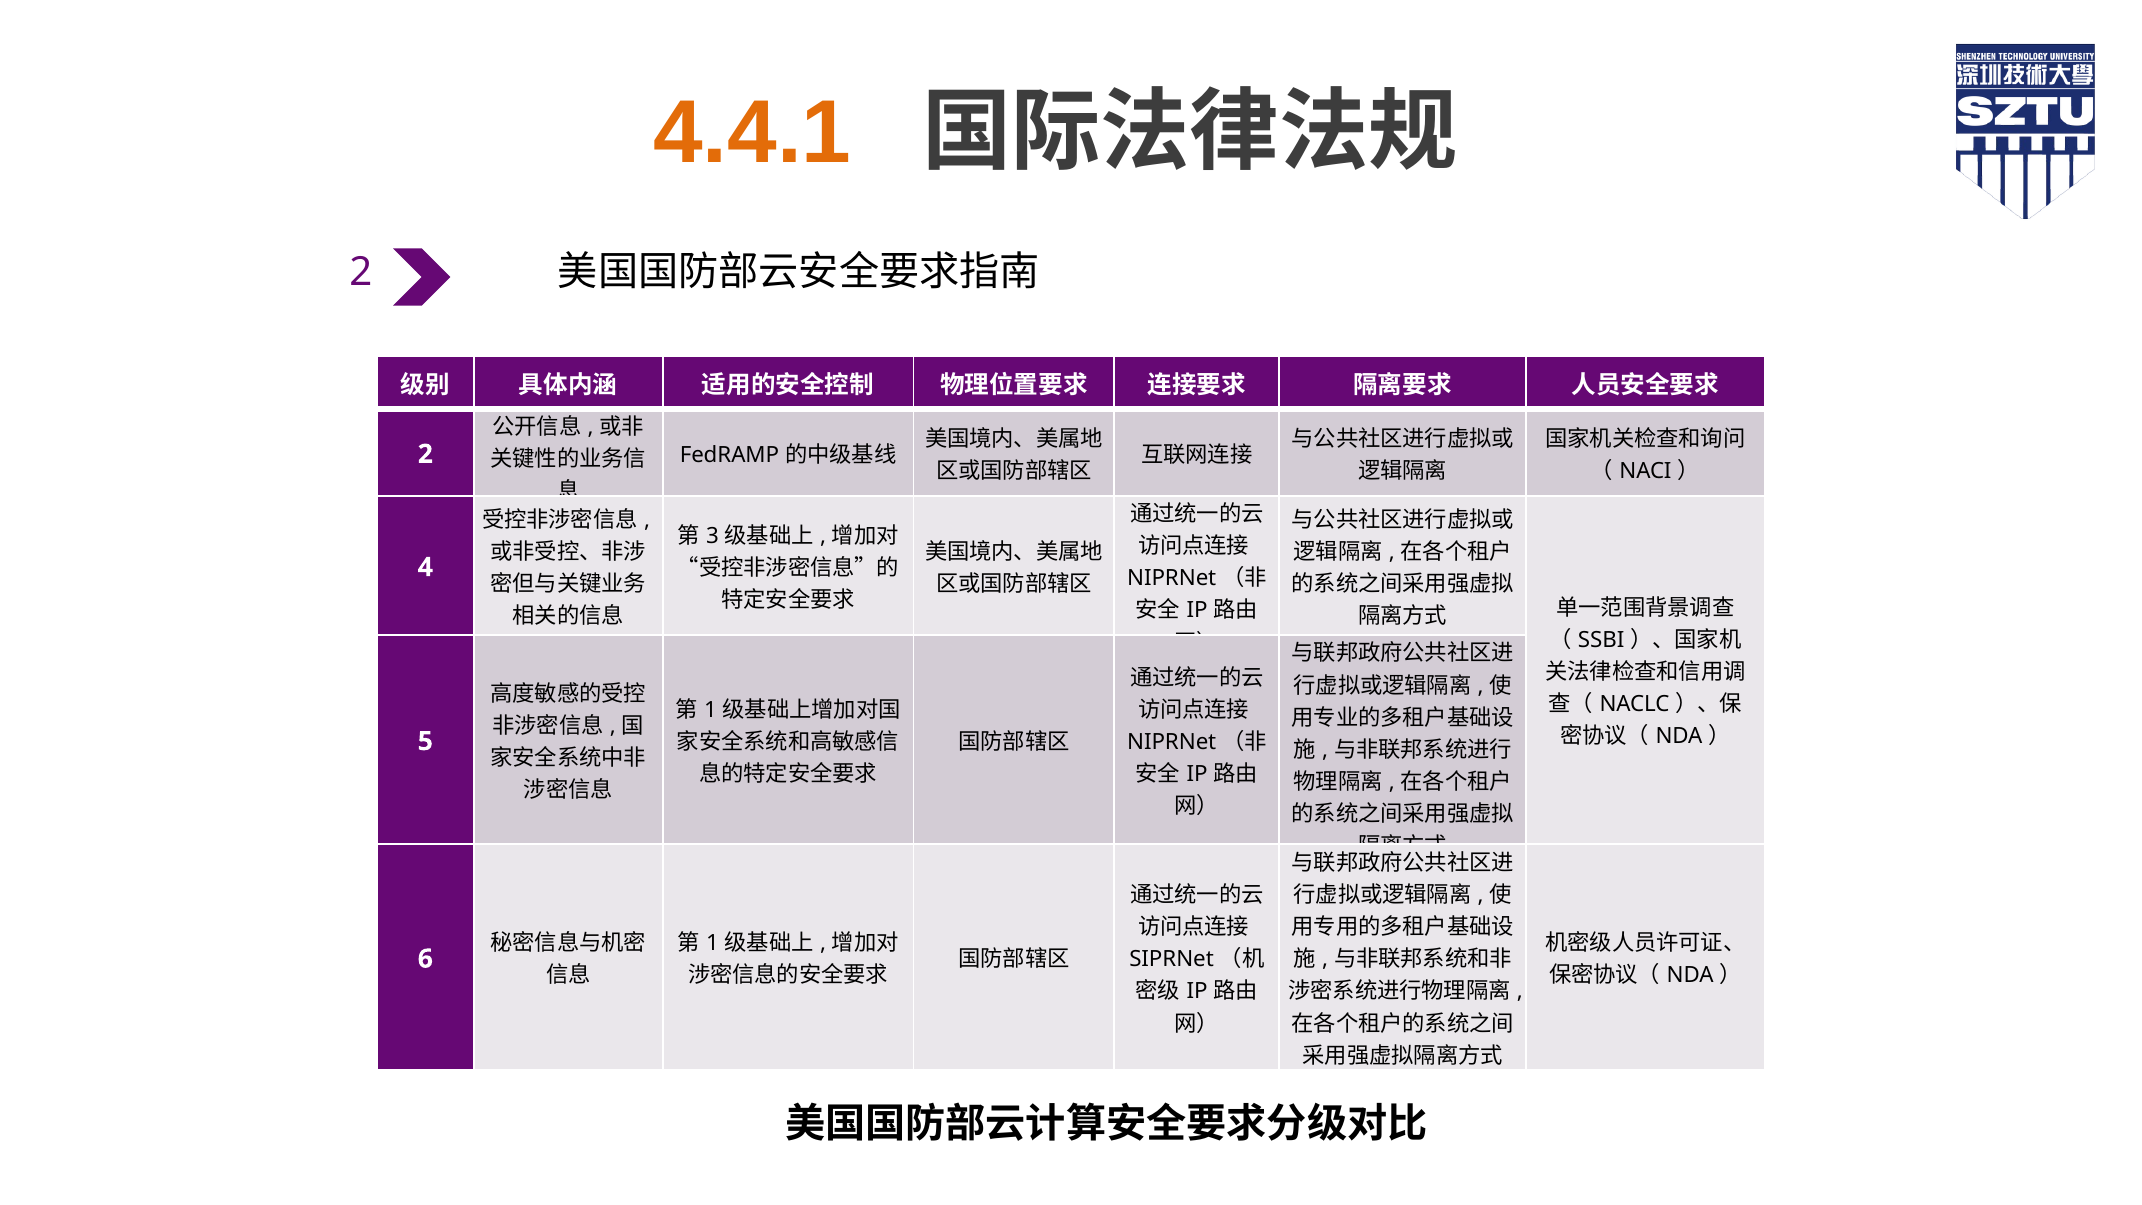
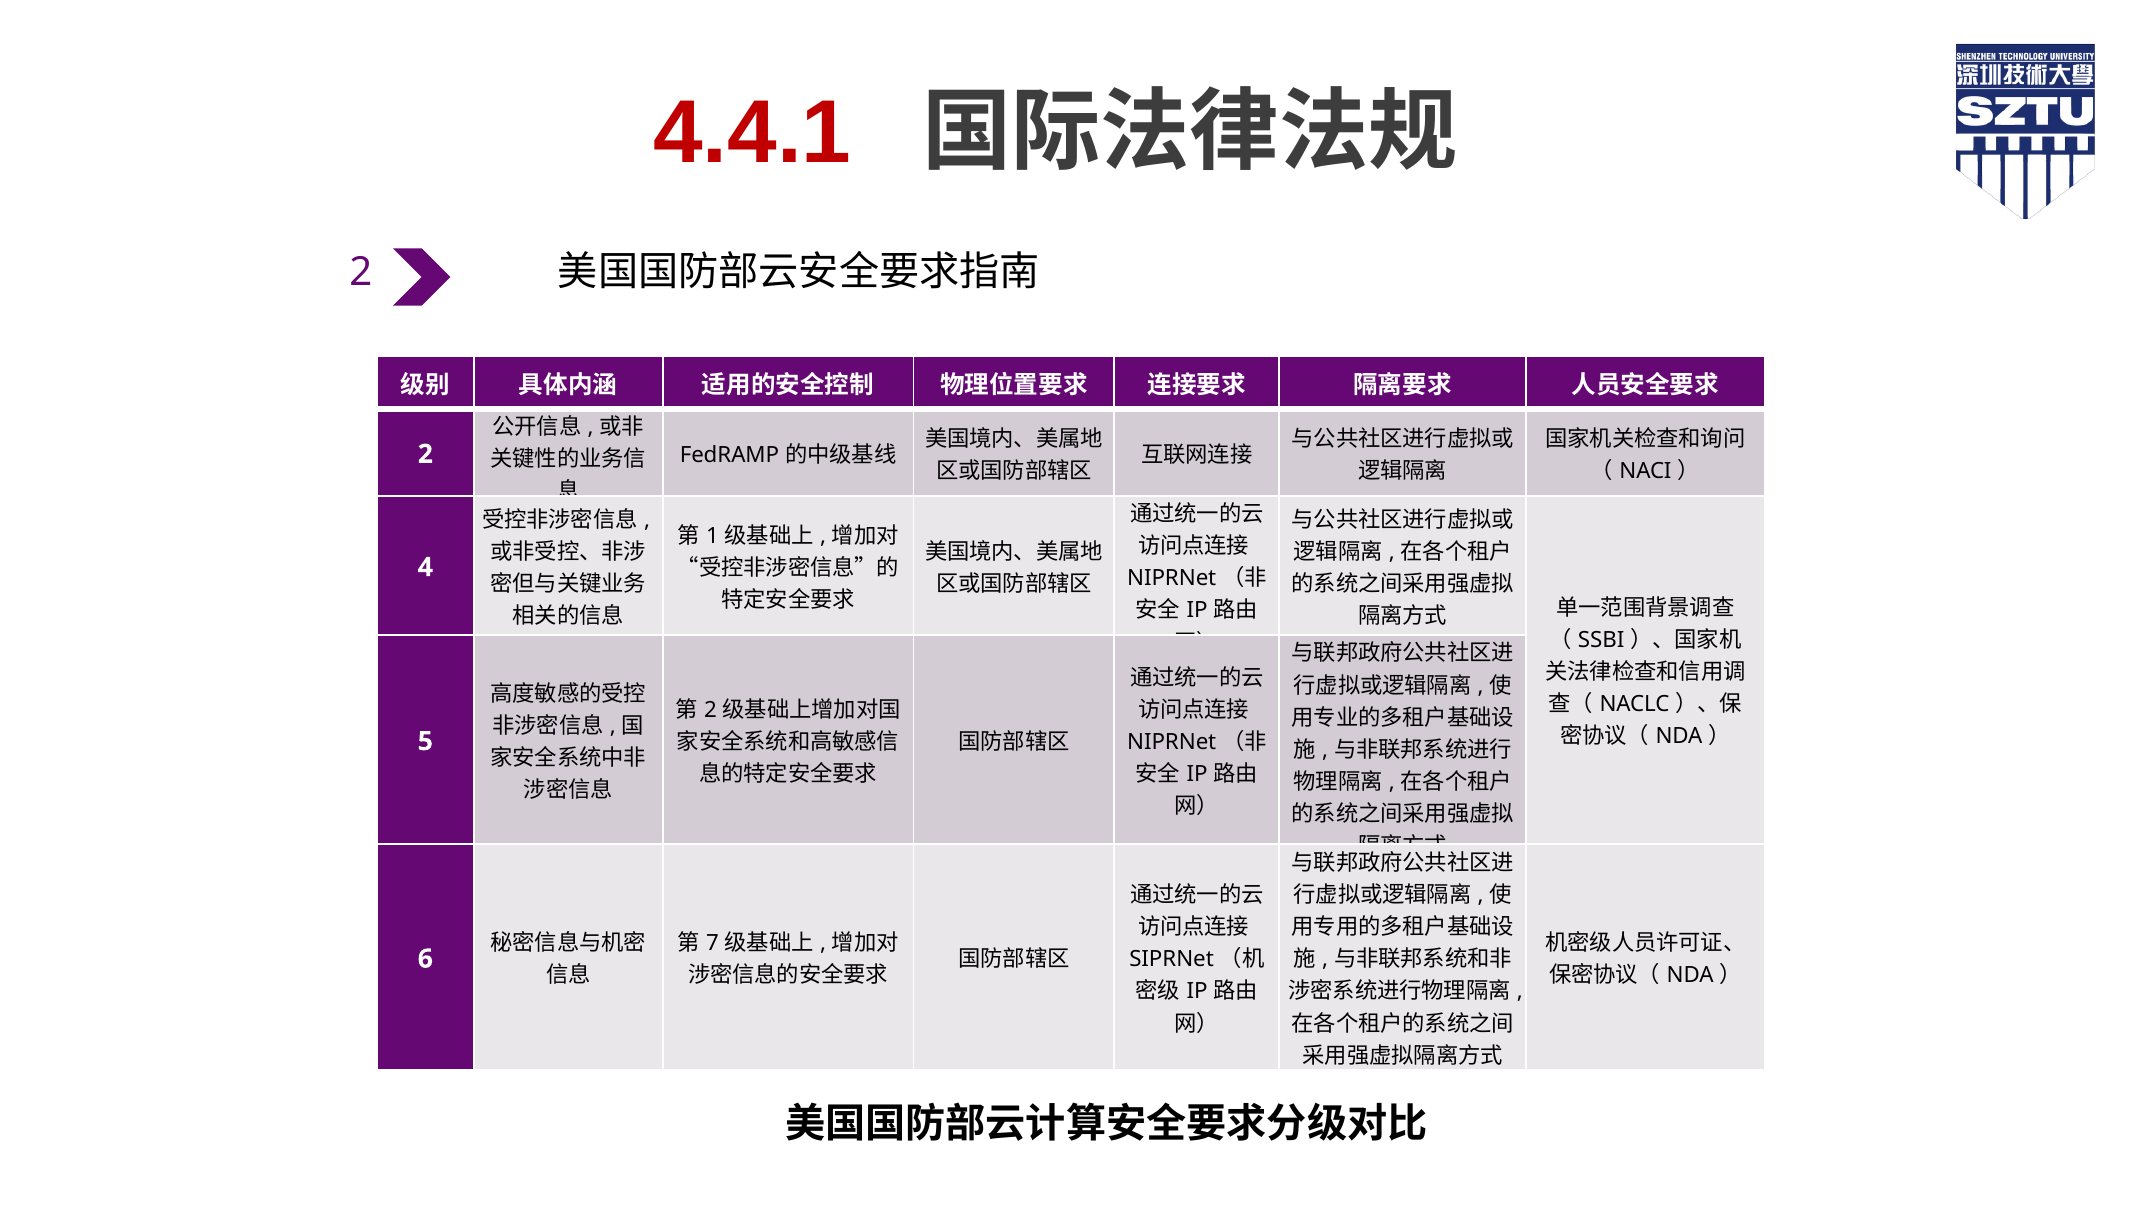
4.4.1 colour: orange -> red (752, 133)
3: 3 -> 1 (713, 536)
1: 1 -> 2 (711, 710)
1: 1 -> 7 (713, 943)
